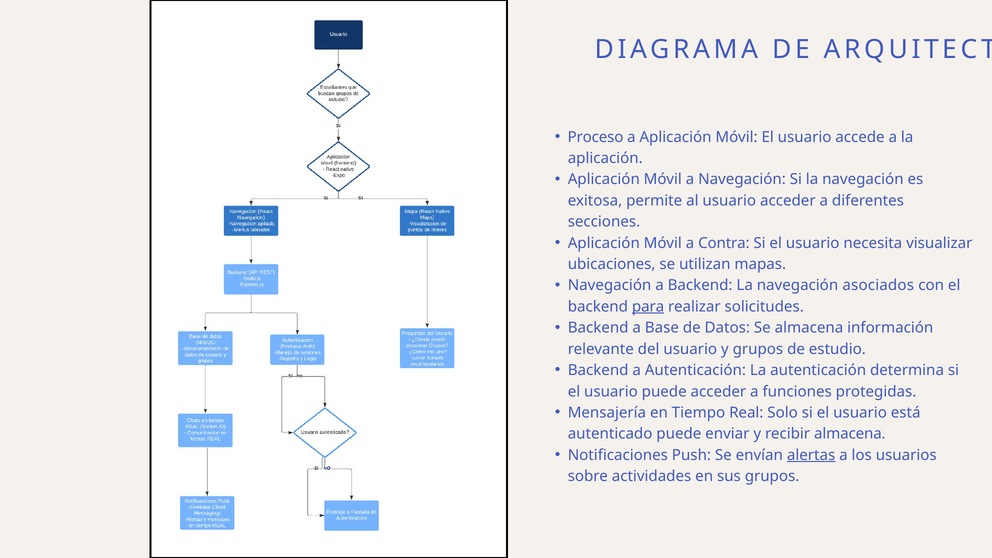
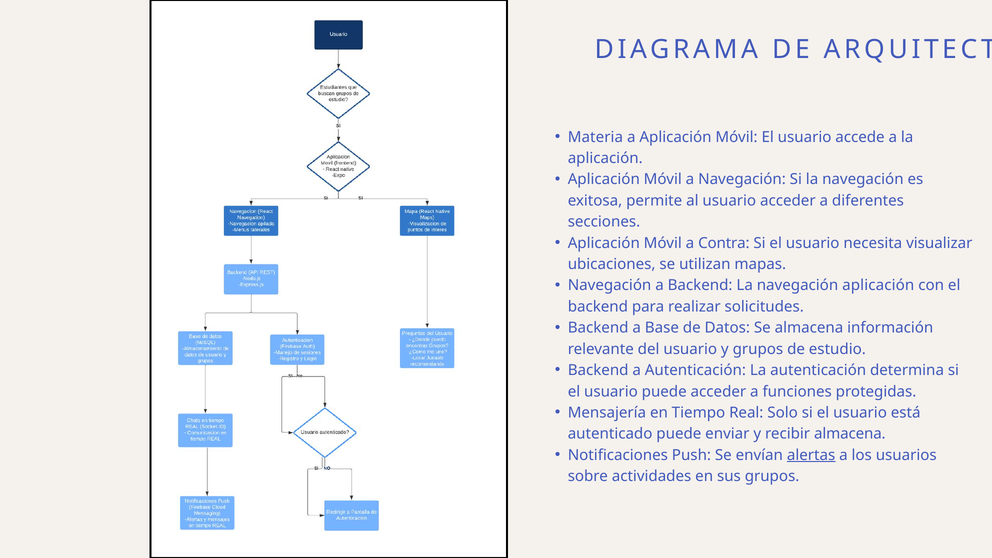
Proceso: Proceso -> Materia (595, 137)
navegación asociados: asociados -> aplicación (878, 285)
para underline: present -> none (648, 307)
